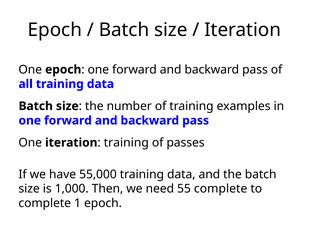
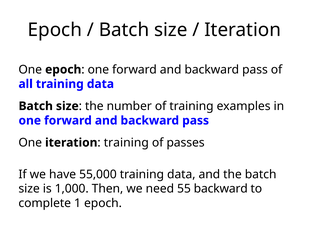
55 complete: complete -> backward (221, 189)
